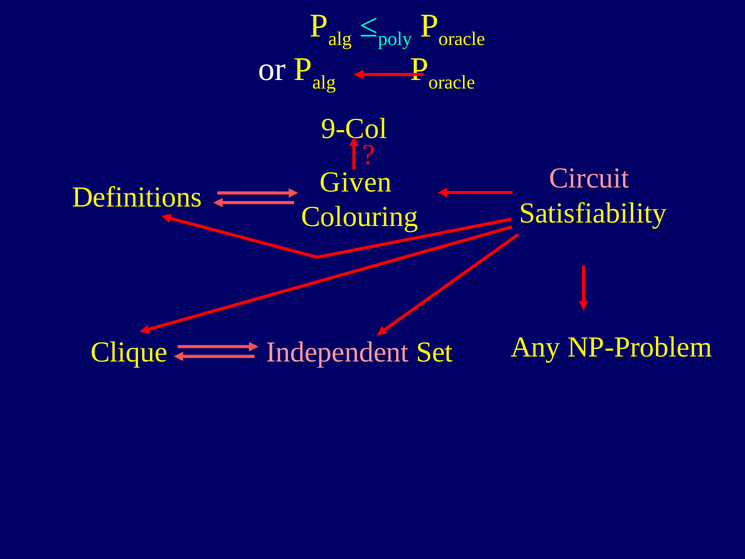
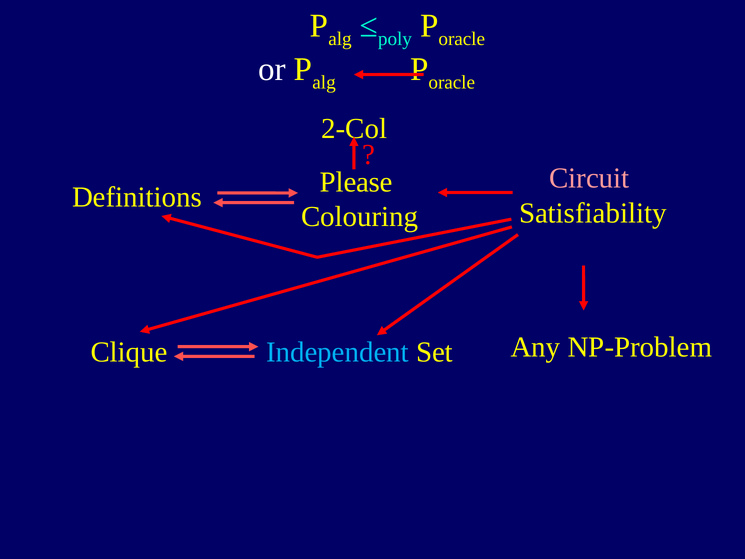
9-Col: 9-Col -> 2-Col (354, 129)
Given: Given -> Please (356, 182)
Independent colour: pink -> light blue (337, 352)
